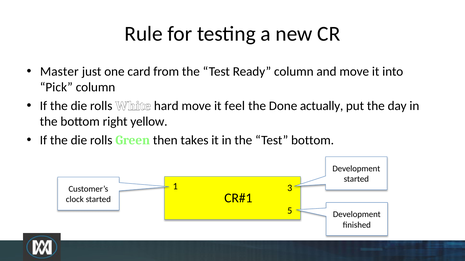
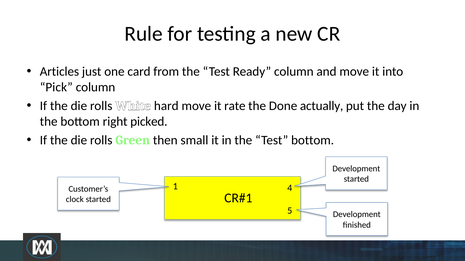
Master: Master -> Articles (59, 72)
feel: feel -> rate (235, 106)
yellow: yellow -> picked (149, 122)
takes: takes -> small (194, 141)
3: 3 -> 4 (290, 188)
